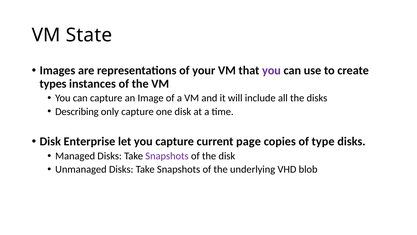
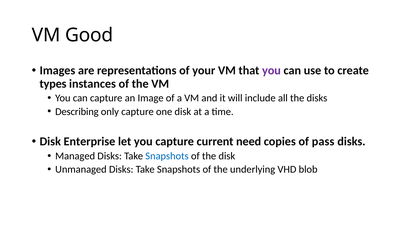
State: State -> Good (89, 35)
page: page -> need (249, 141)
type: type -> pass (323, 141)
Snapshots colour: purple -> blue (167, 156)
